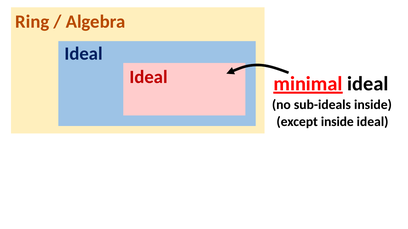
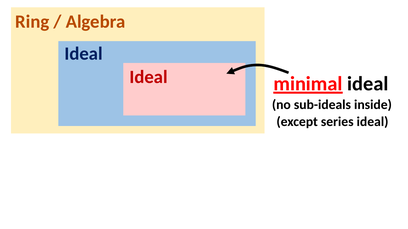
except inside: inside -> series (337, 122)
